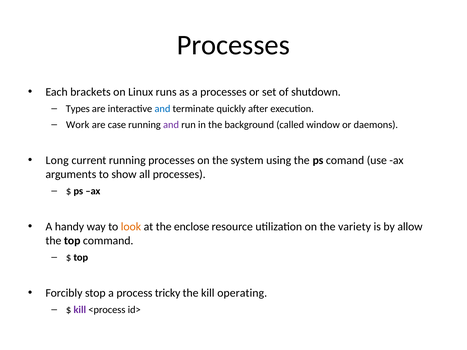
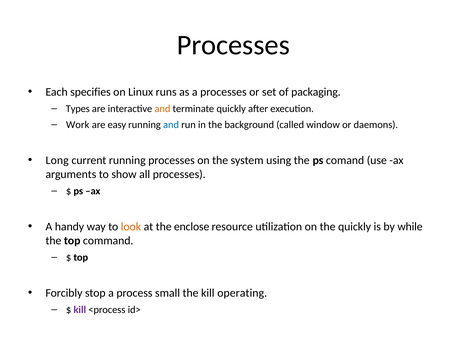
brackets: brackets -> specifies (90, 92)
shutdown: shutdown -> packaging (316, 92)
and colour: blue -> orange (162, 109)
case: case -> easy (117, 125)
and colour: purple -> blue (171, 125)
the variety: variety -> quickly (355, 227)
allow: allow -> while (410, 227)
tricky: tricky -> small (168, 293)
